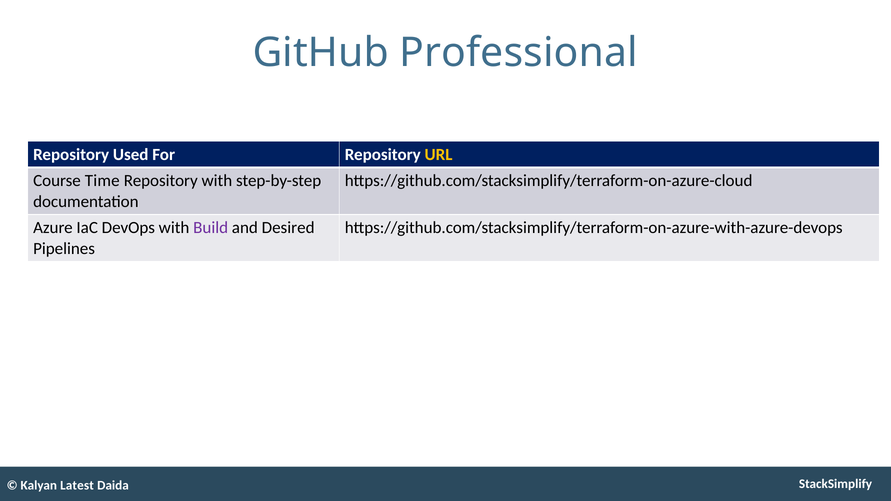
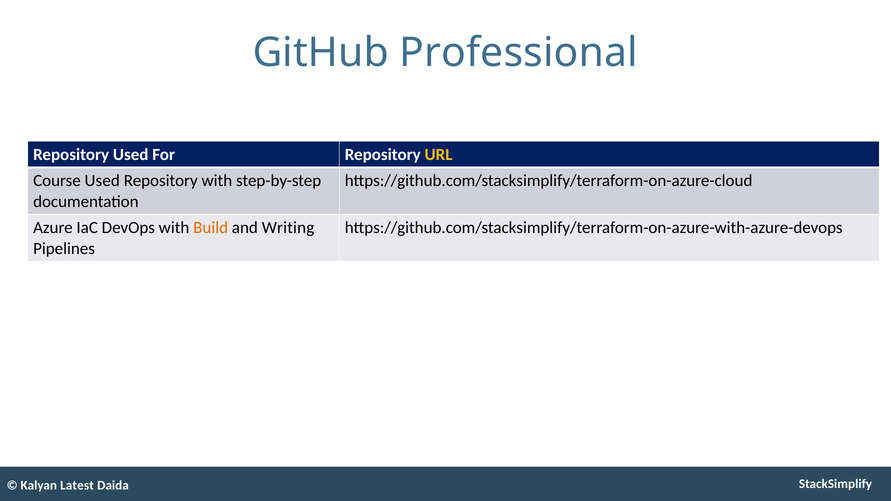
Course Time: Time -> Used (102, 181)
Build colour: purple -> orange (211, 228)
Desired: Desired -> Writing (288, 228)
